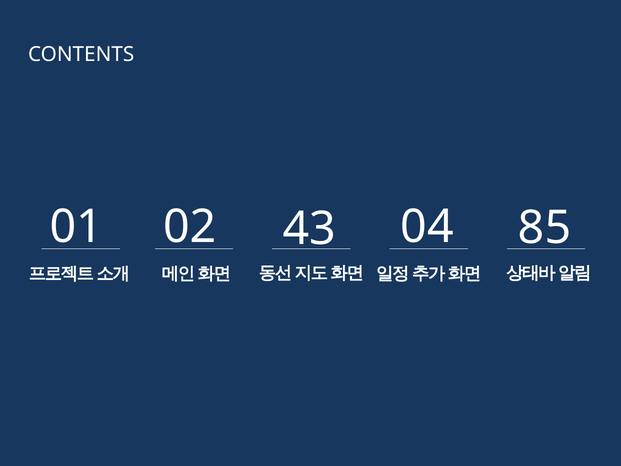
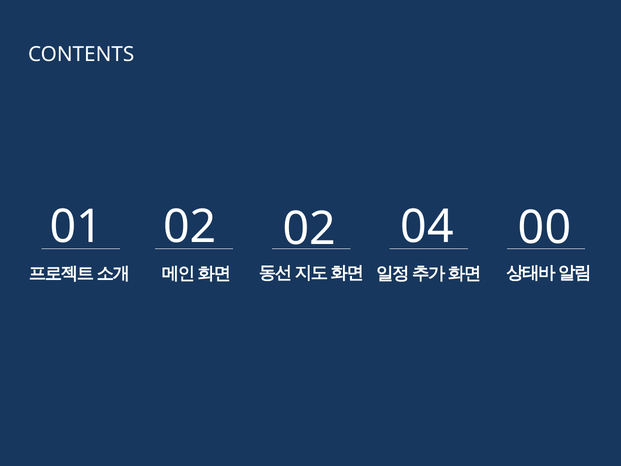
02 43: 43 -> 02 (309, 229)
85: 85 -> 00 (545, 228)
